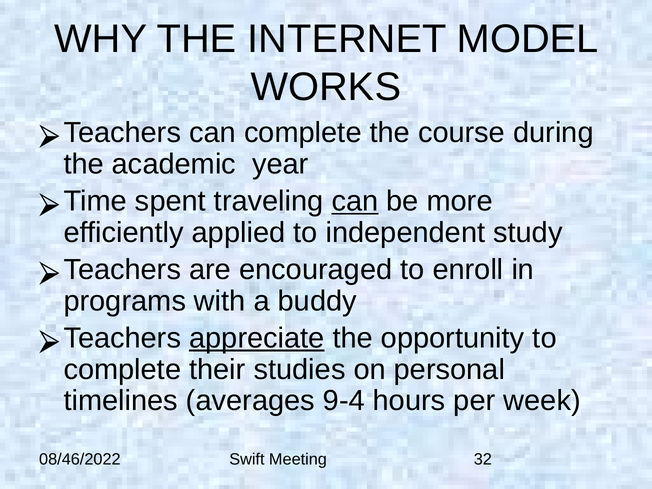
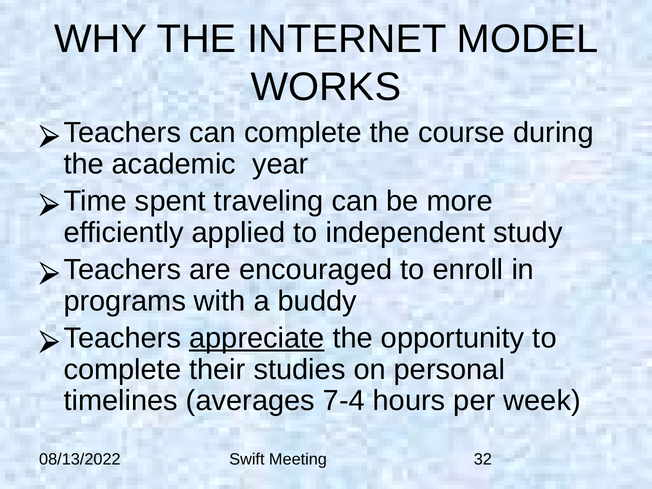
can underline: present -> none (355, 201)
9-4: 9-4 -> 7-4 (344, 401)
08/46/2022: 08/46/2022 -> 08/13/2022 (80, 459)
